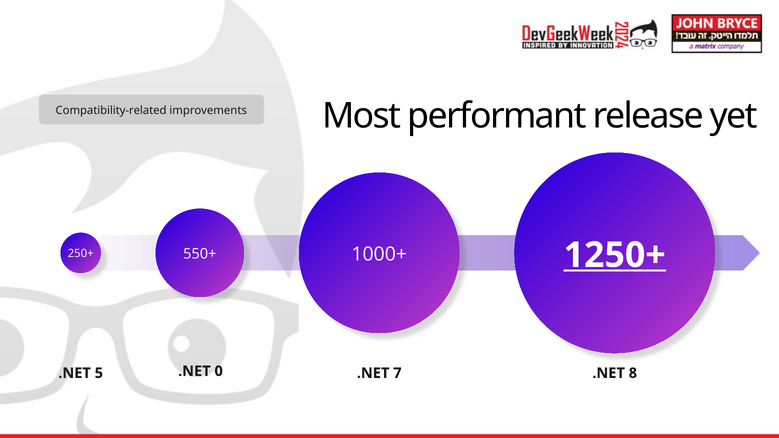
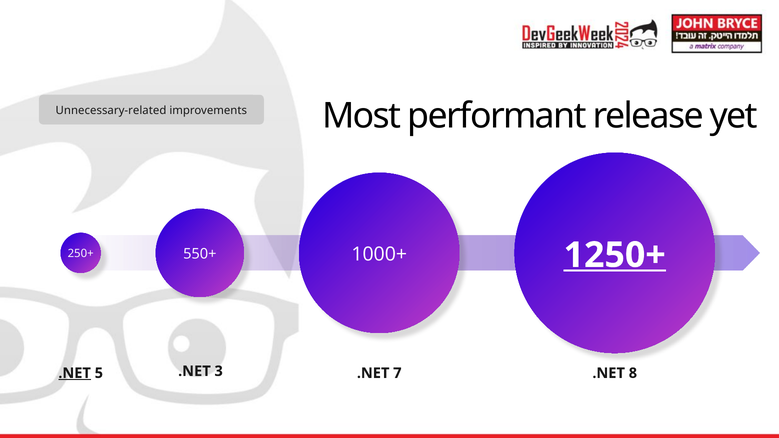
Compatibility-related: Compatibility-related -> Unnecessary-related (111, 110)
0: 0 -> 3 (219, 371)
.NET underline: none -> present (75, 373)
